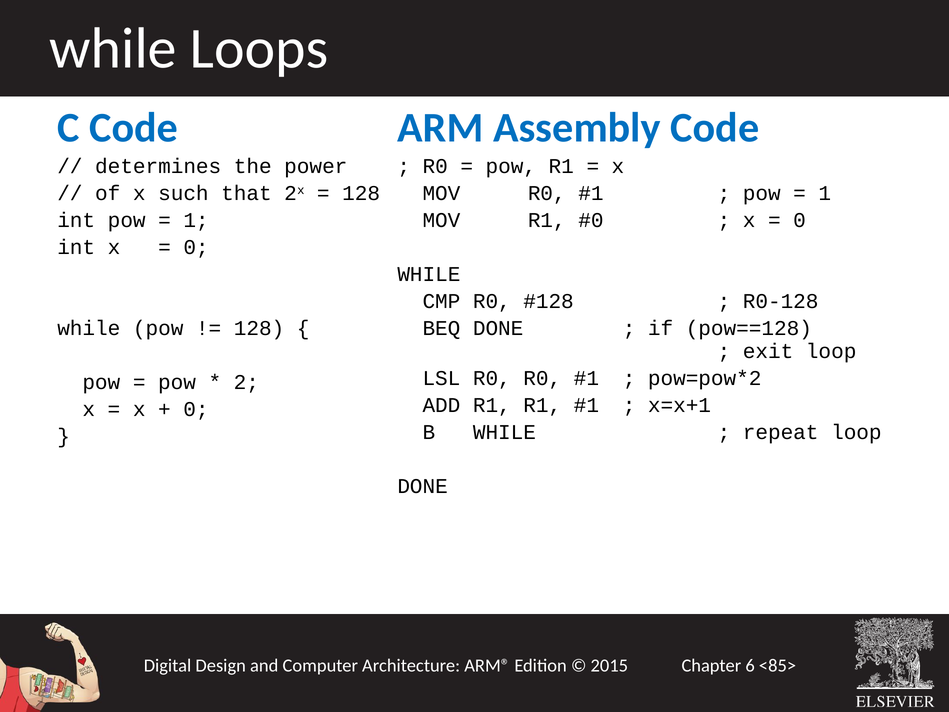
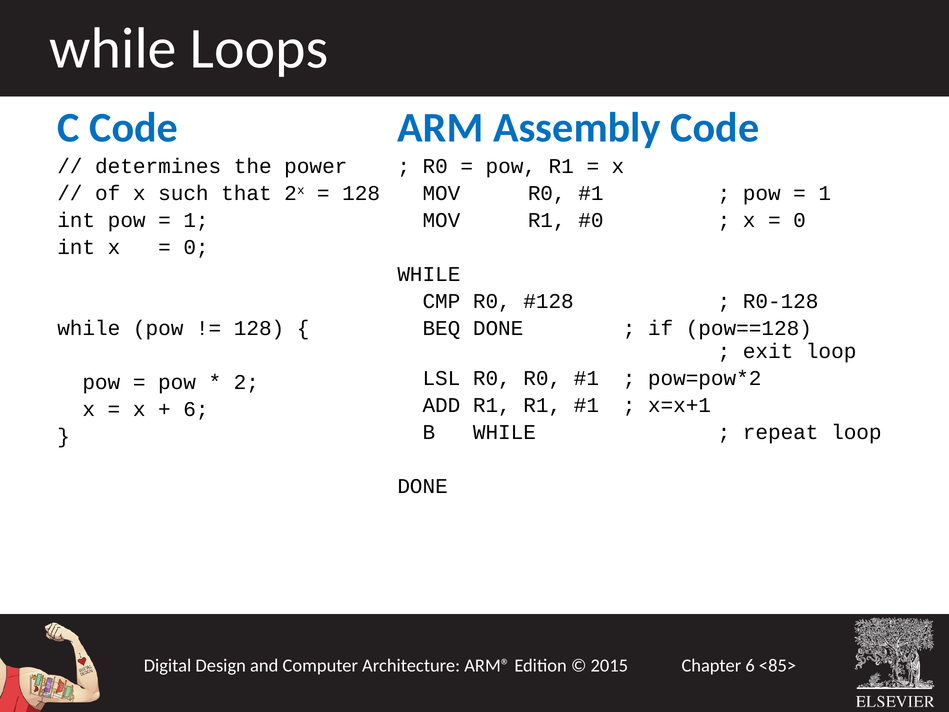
0: 0 -> 6 (196, 409)
